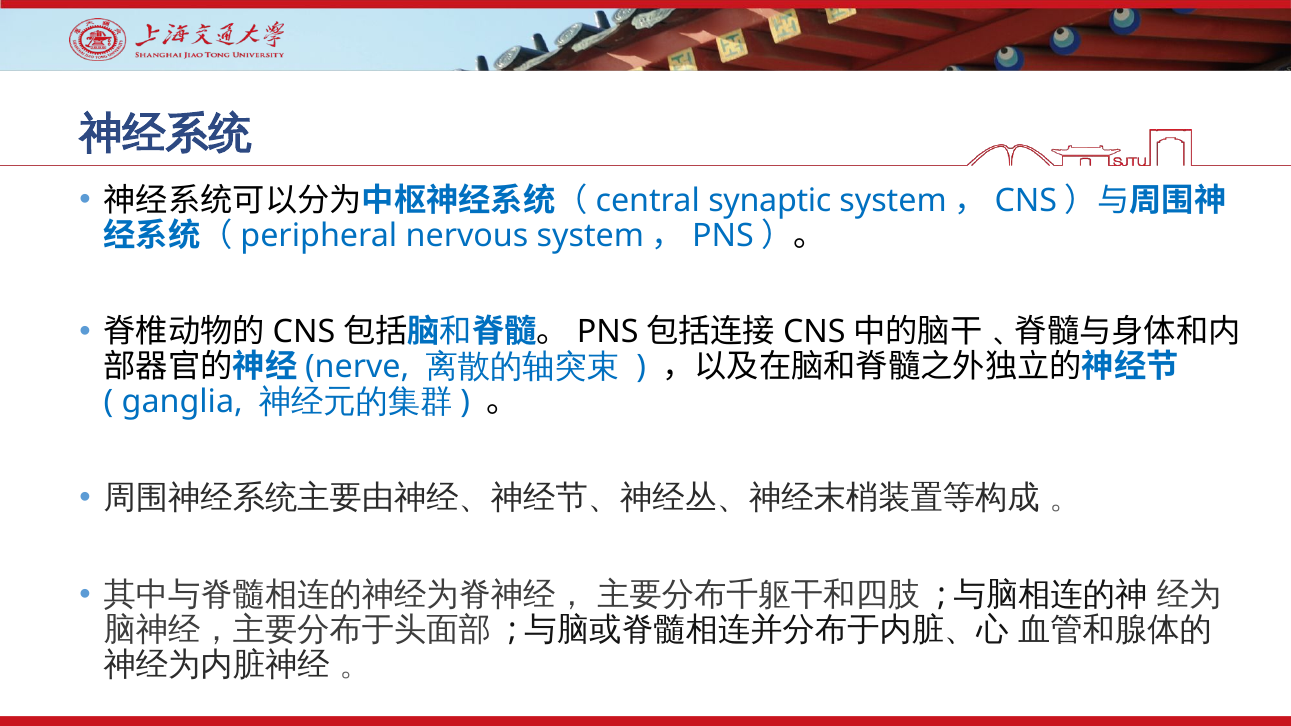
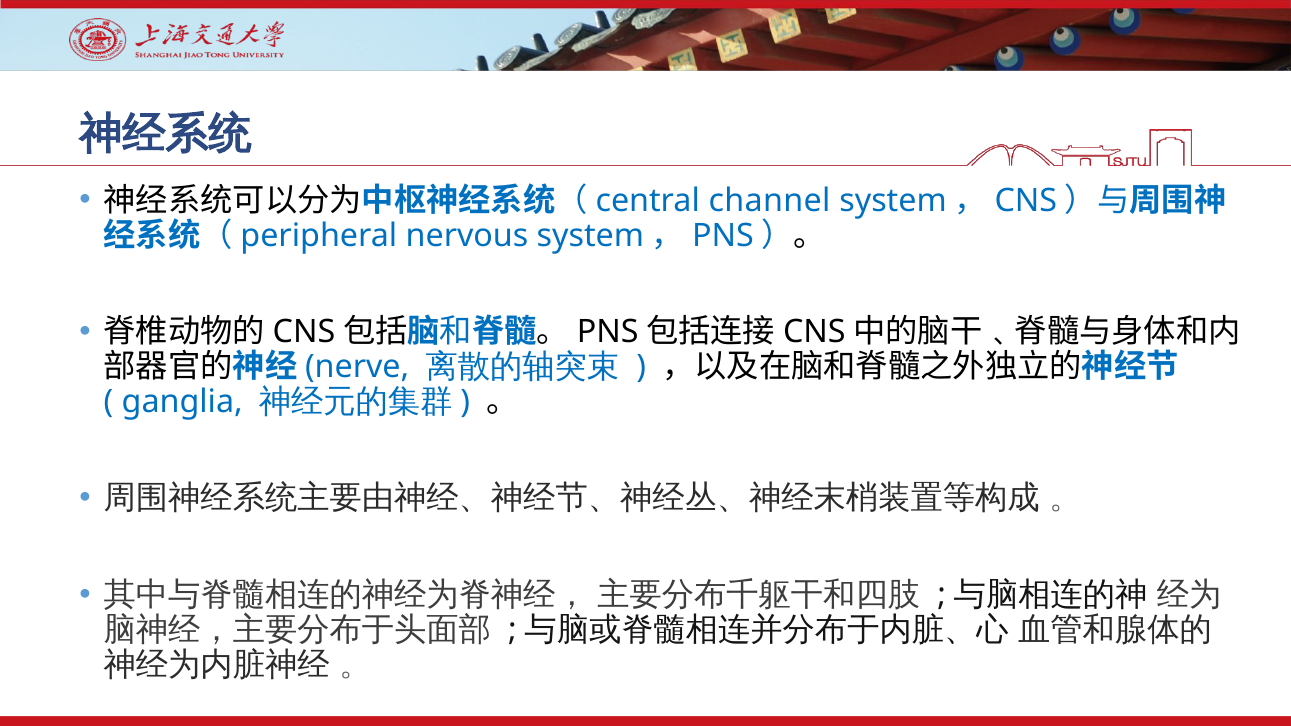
synaptic: synaptic -> channel (770, 201)
